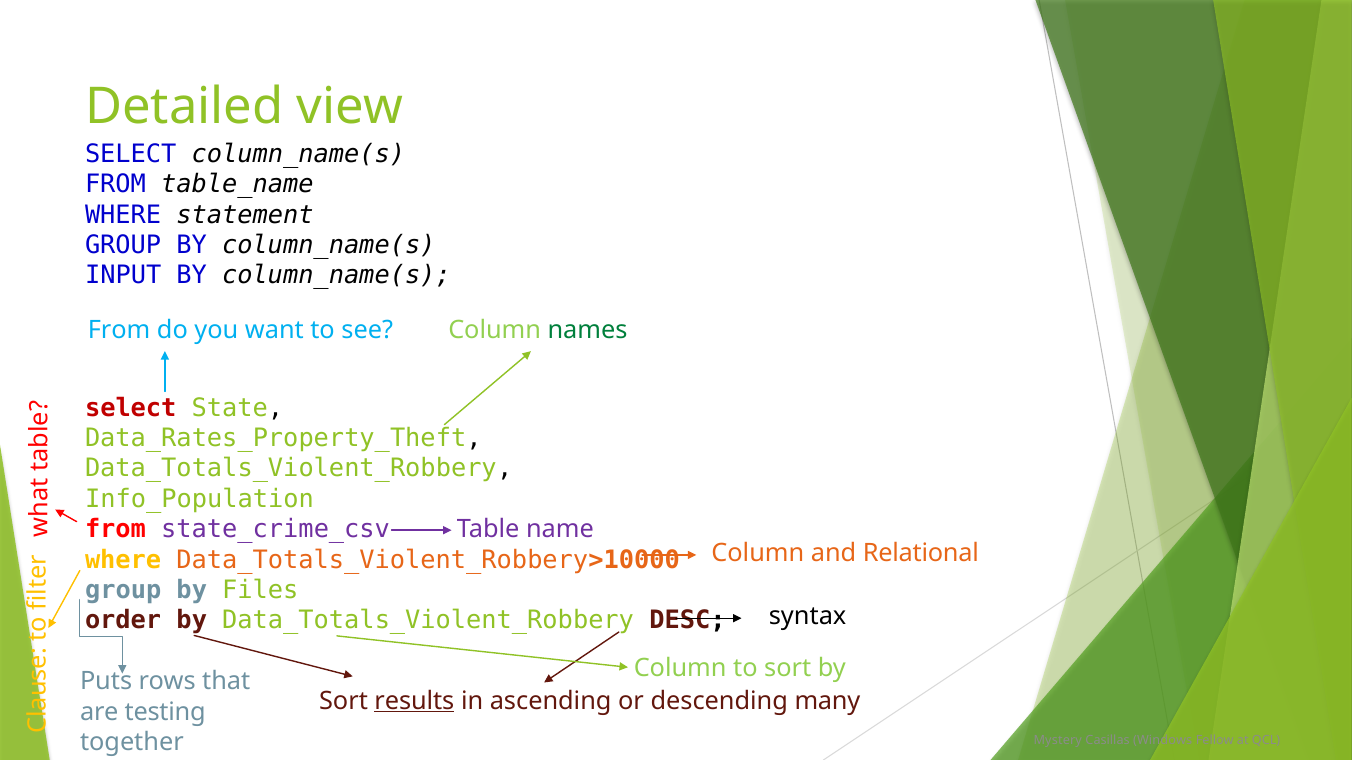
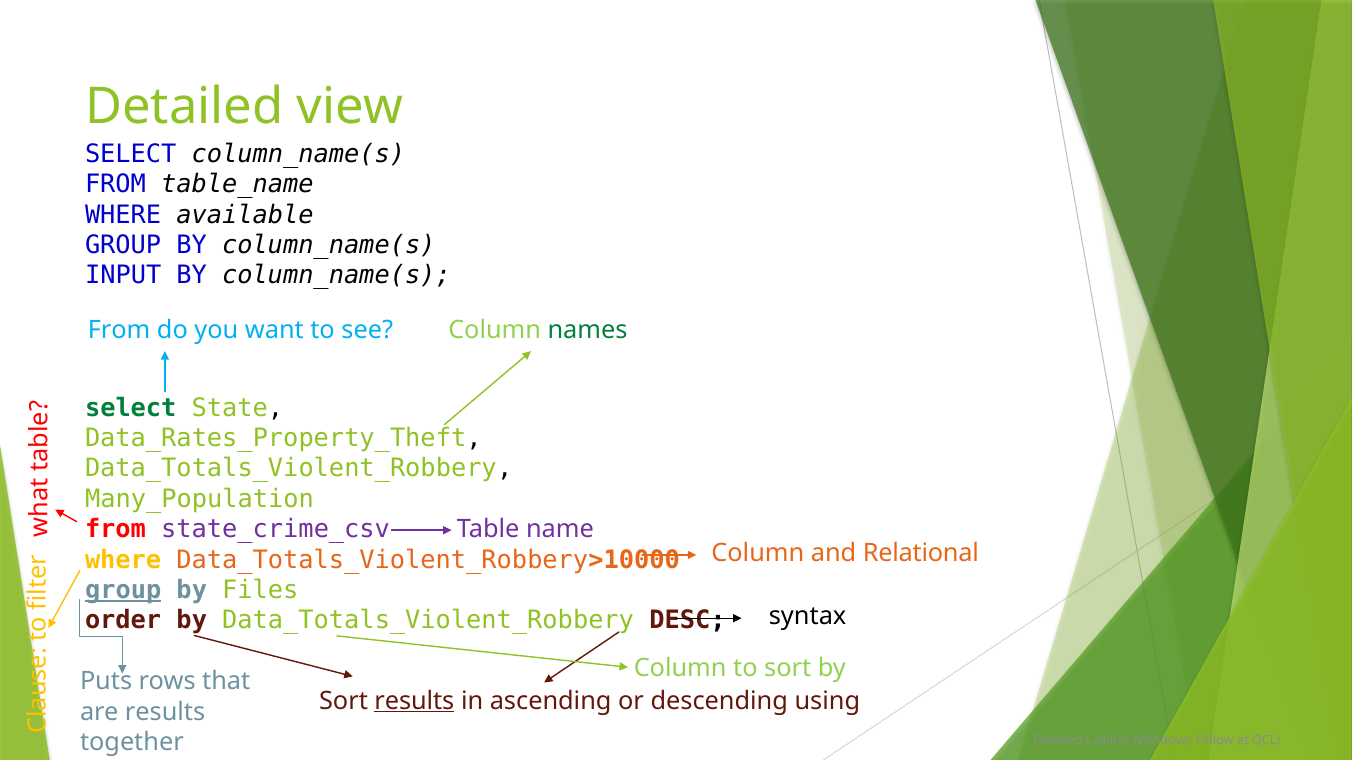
statement: statement -> available (245, 215)
select colour: red -> green (131, 408)
Info_Population: Info_Population -> Many_Population (199, 499)
group underline: none -> present (123, 591)
many: many -> using (827, 701)
are testing: testing -> results (165, 712)
together Mystery: Mystery -> Detailed (1058, 741)
